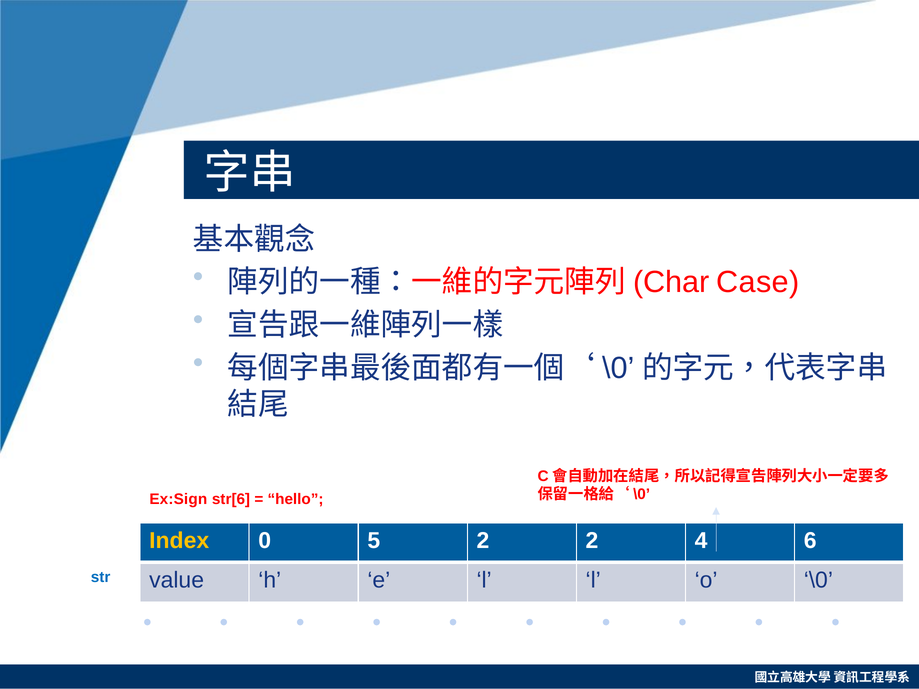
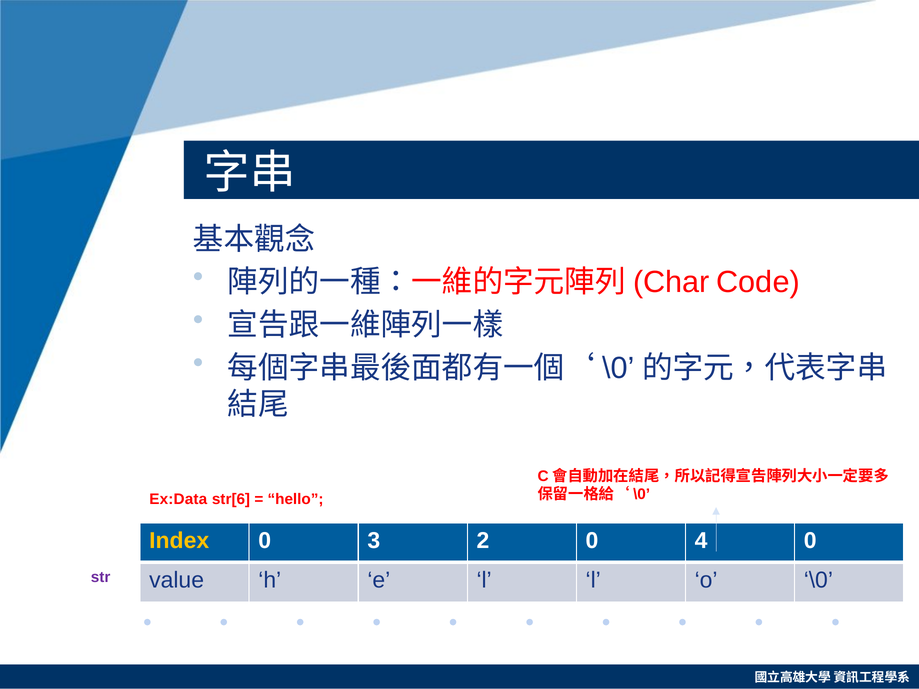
Case: Case -> Code (758, 282)
Ex:Sign: Ex:Sign -> Ex:Data (178, 499)
5: 5 -> 3 (374, 541)
2 2: 2 -> 0 (592, 541)
4 6: 6 -> 0 (810, 541)
str colour: blue -> purple (101, 577)
